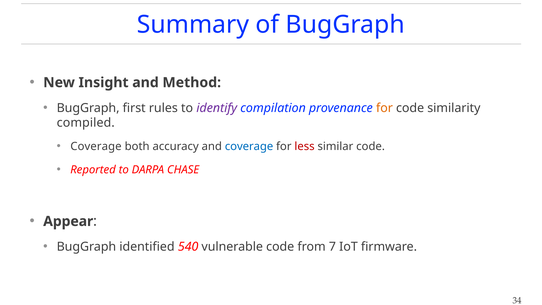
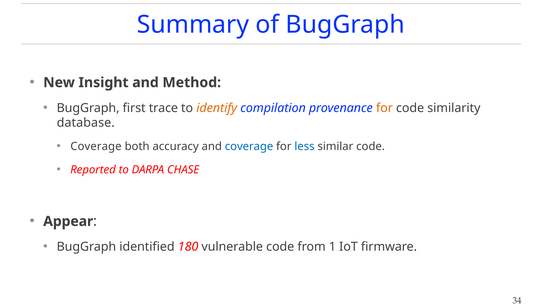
rules: rules -> trace (163, 108)
identify colour: purple -> orange (217, 108)
compiled: compiled -> database (86, 123)
less colour: red -> blue (305, 147)
540: 540 -> 180 (188, 247)
7: 7 -> 1 (332, 247)
